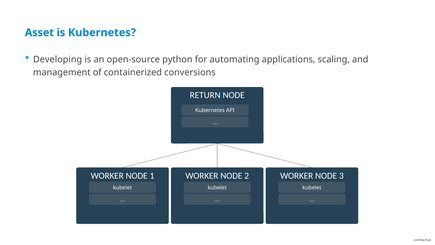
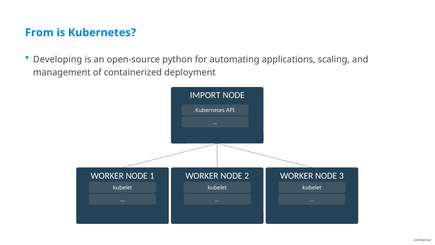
Asset: Asset -> From (39, 33)
conversions: conversions -> deployment (190, 72)
RETURN: RETURN -> IMPORT (205, 95)
